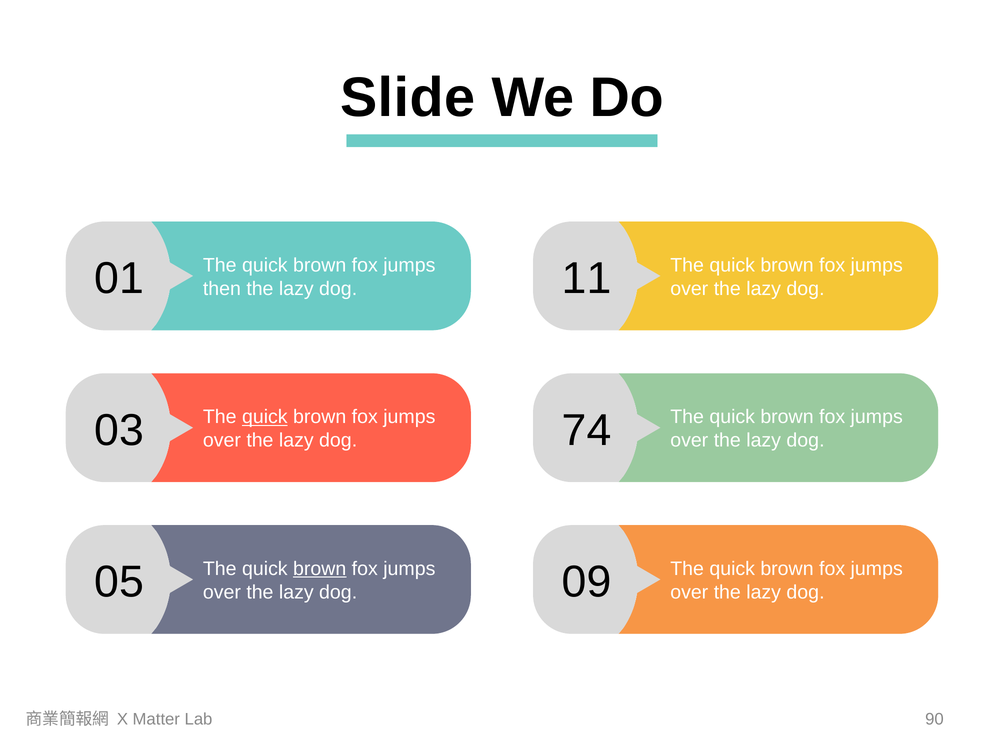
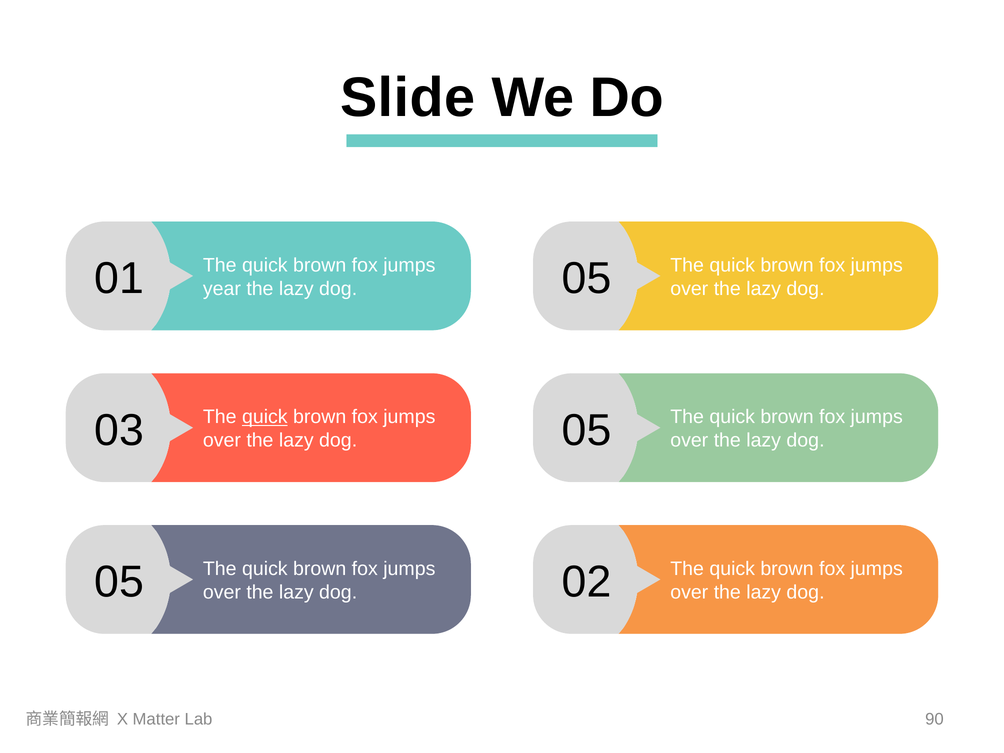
then: then -> year (222, 289)
11: 11 -> 05 (587, 279)
74: 74 -> 05 (587, 430)
brown underline: present -> none (320, 569)
09: 09 -> 02 (587, 582)
